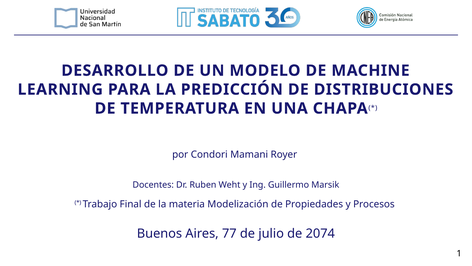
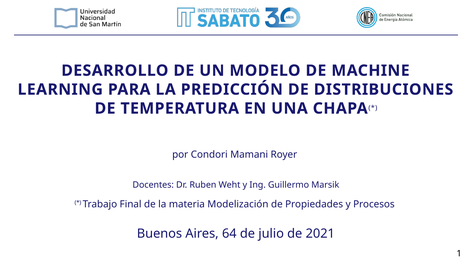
77: 77 -> 64 (229, 233)
2074: 2074 -> 2021 (320, 233)
